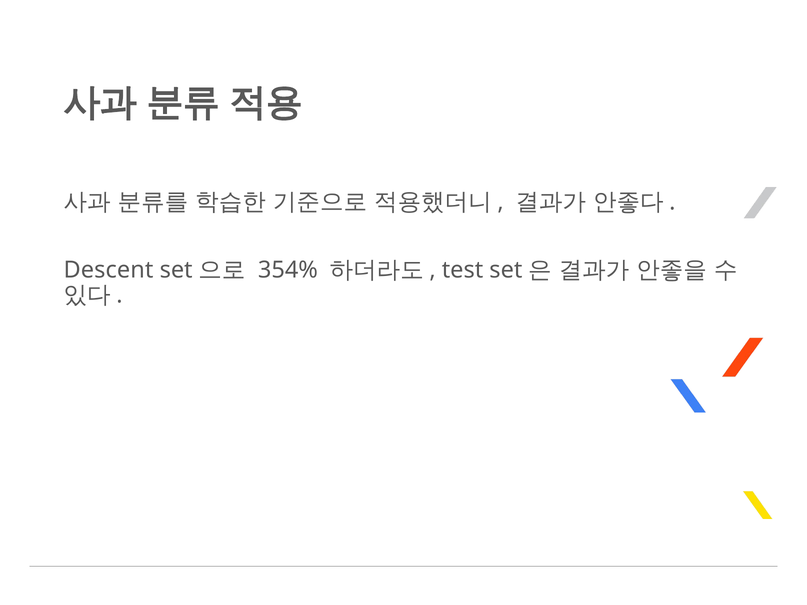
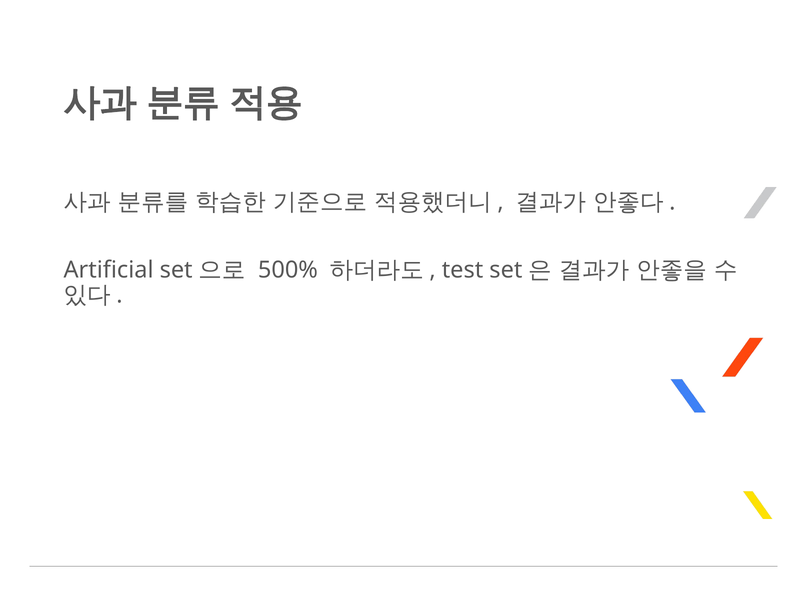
Descent: Descent -> Artificial (109, 270)
354%: 354% -> 500% (288, 270)
